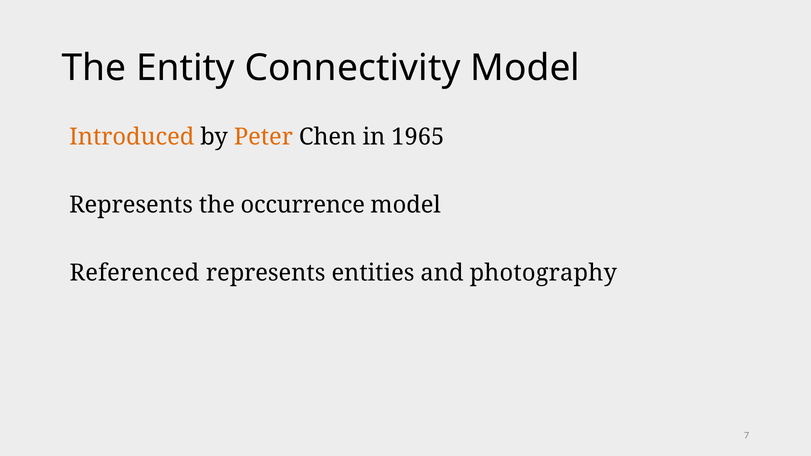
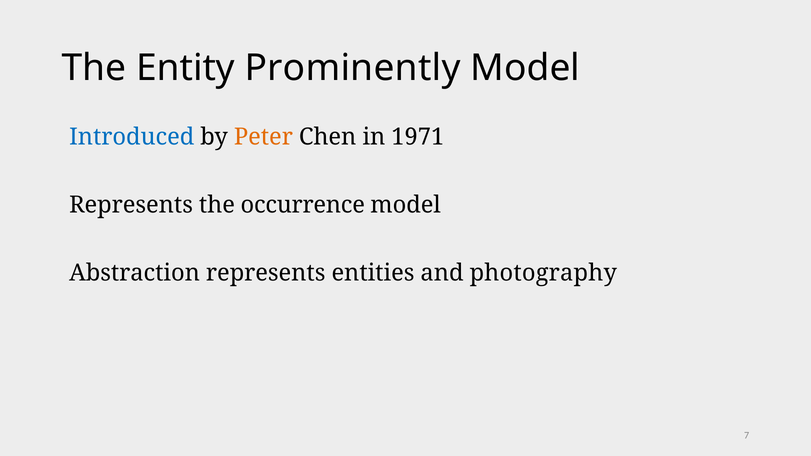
Connectivity: Connectivity -> Prominently (353, 68)
Introduced colour: orange -> blue (132, 137)
1965: 1965 -> 1971 (418, 137)
Referenced: Referenced -> Abstraction (135, 273)
